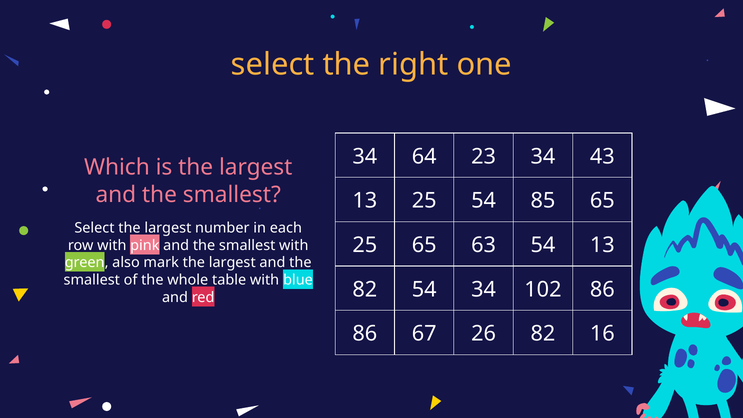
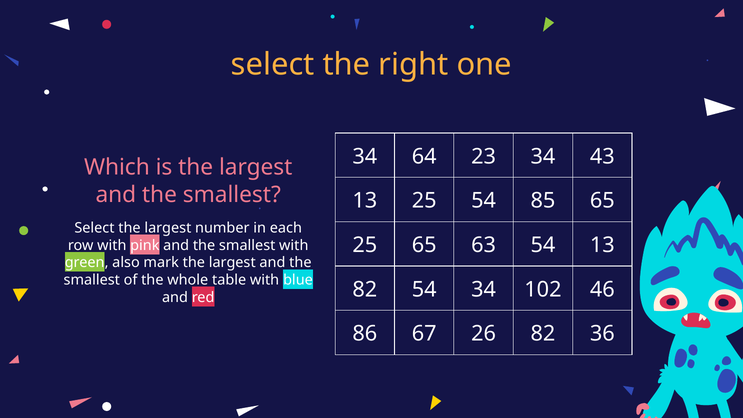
102 86: 86 -> 46 (602, 289)
16: 16 -> 36 (602, 334)
